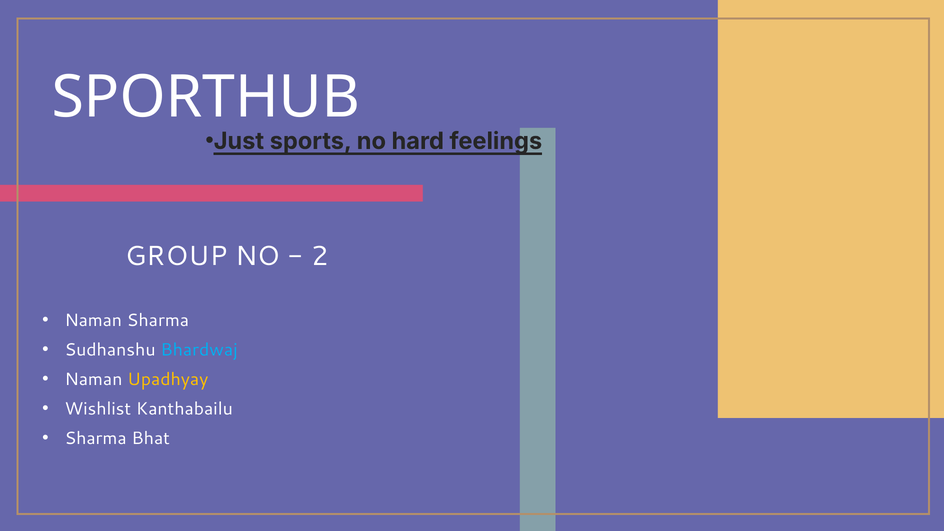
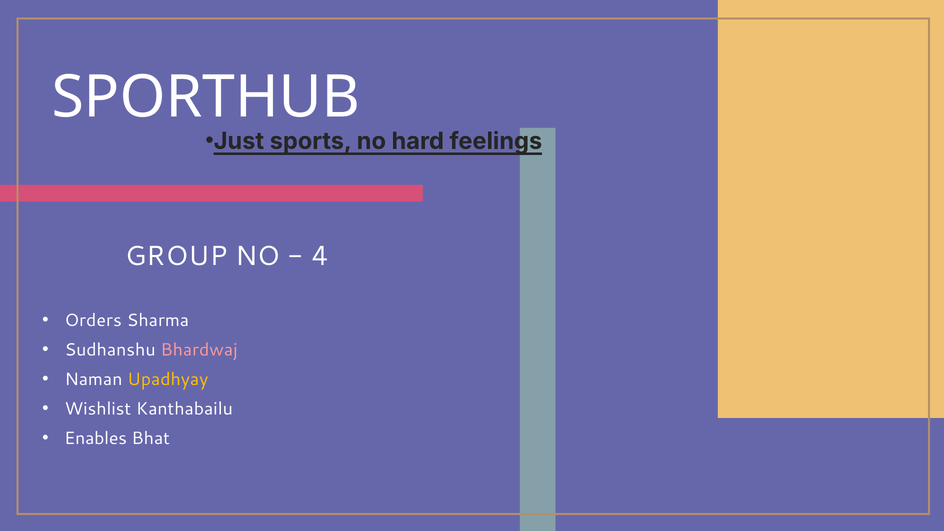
2: 2 -> 4 (320, 256)
Naman: Naman -> Orders (93, 320)
Bhardwaj colour: light blue -> pink (199, 350)
Sharma: Sharma -> Enables (96, 438)
